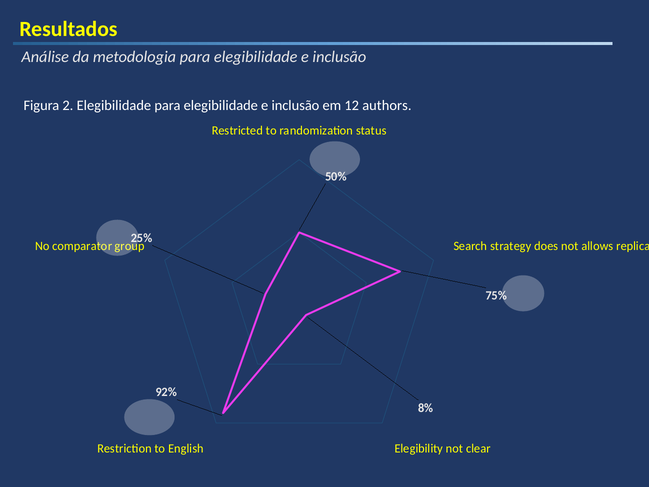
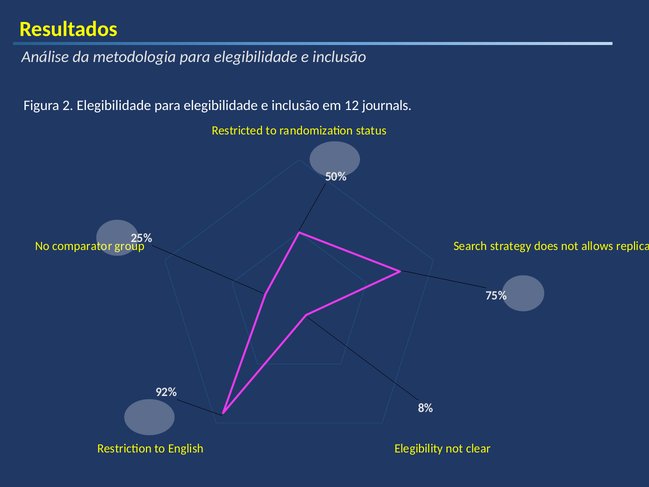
authors: authors -> journals (387, 106)
